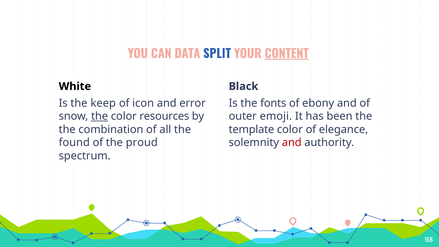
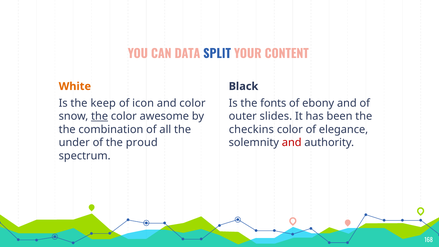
CONTENT underline: present -> none (287, 54)
White colour: black -> orange (75, 86)
and error: error -> color (192, 103)
resources: resources -> awesome (164, 116)
emoji: emoji -> slides (276, 116)
template: template -> checkins (251, 129)
found: found -> under (74, 143)
